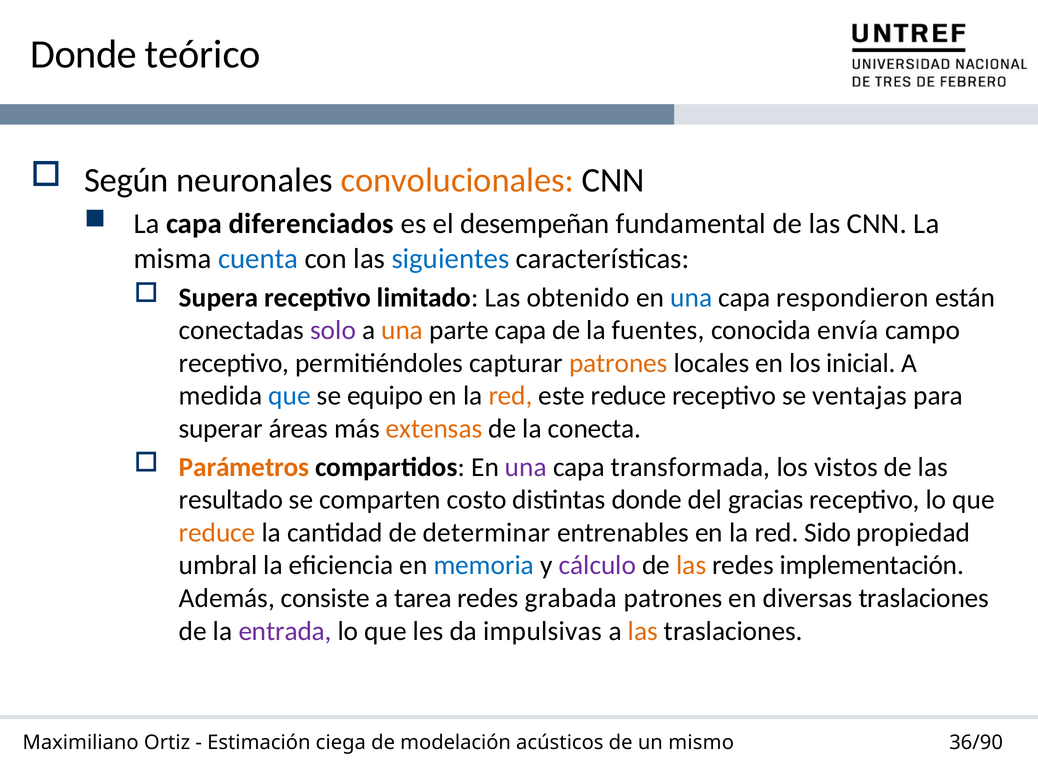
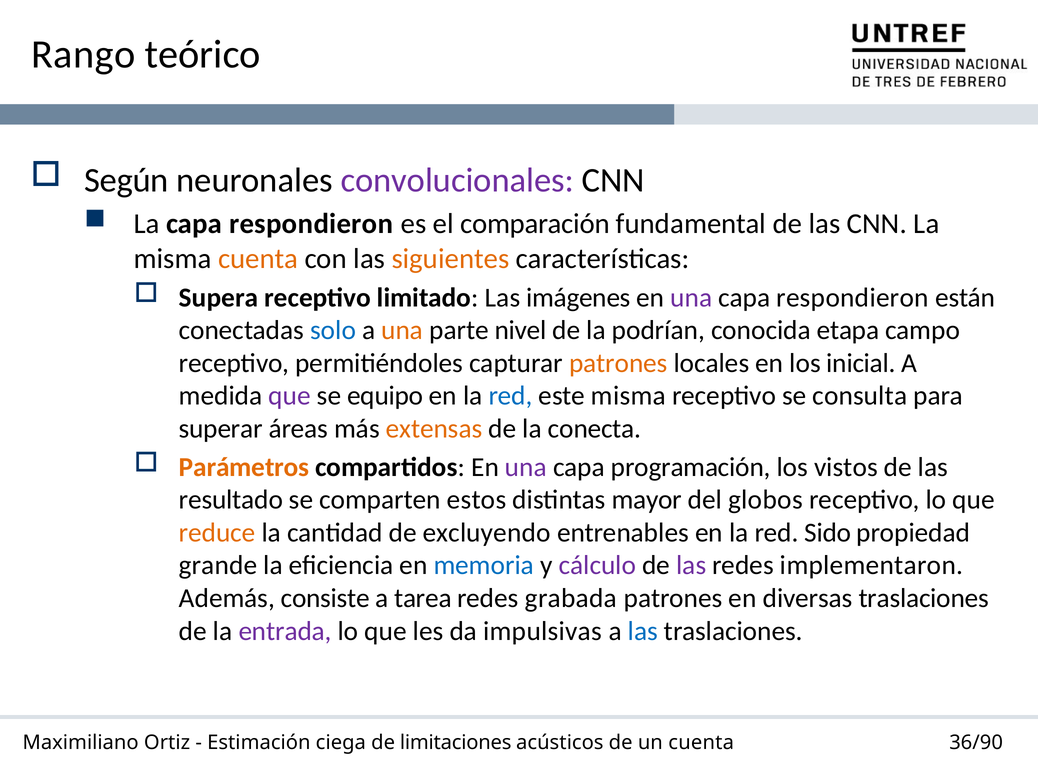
Donde: Donde -> Rango (83, 55)
convolucionales colour: orange -> purple (457, 181)
La capa diferenciados: diferenciados -> respondieron (311, 224)
desempeñan: desempeñan -> comparación (535, 224)
cuenta colour: blue -> orange (258, 259)
siguientes colour: blue -> orange (450, 259)
obtenido: obtenido -> imágenes (578, 298)
una colour: blue -> purple (691, 298)
solo colour: purple -> blue (333, 331)
parte capa: capa -> nivel (521, 331)
fuentes: fuentes -> podrían (658, 331)
envía: envía -> etapa (848, 331)
que colour: blue -> purple (290, 396)
red colour: orange -> blue (511, 396)
este reduce: reduce -> misma (628, 396)
ventajas: ventajas -> consulta (860, 396)
transformada: transformada -> programación (691, 467)
costo: costo -> estos (477, 500)
distintas donde: donde -> mayor (647, 500)
gracias: gracias -> globos (765, 500)
determinar: determinar -> excluyendo (487, 533)
umbral: umbral -> grande (218, 566)
las colour: orange -> purple (691, 566)
implementación: implementación -> implementaron (872, 566)
las colour: orange -> blue (643, 631)
modelación: modelación -> limitaciones (456, 743)
un mismo: mismo -> cuenta (701, 743)
